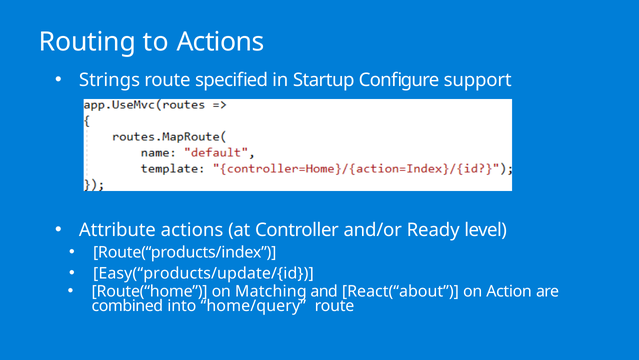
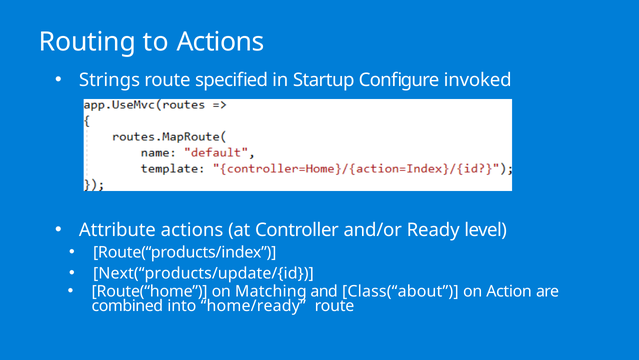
support: support -> invoked (478, 80)
Easy(“products/update/{id: Easy(“products/update/{id -> Next(“products/update/{id (203, 273)
React(“about: React(“about -> Class(“about (400, 291)
home/query: home/query -> home/ready (253, 305)
